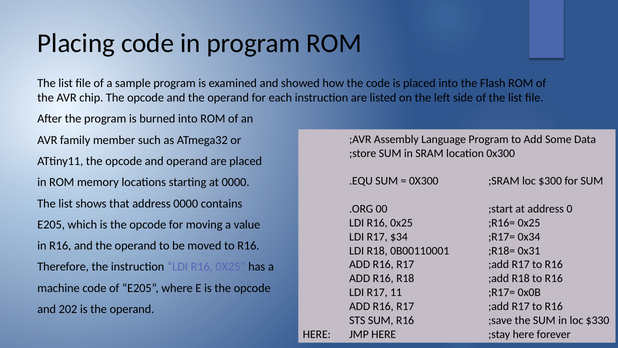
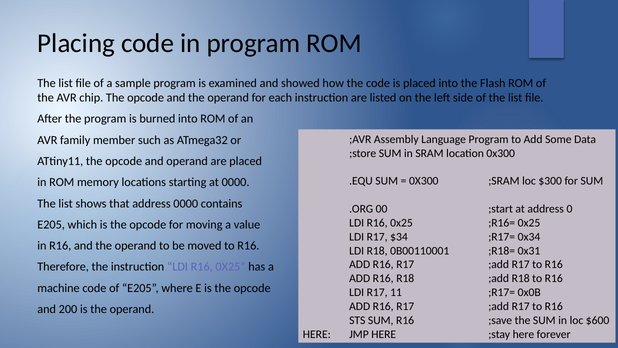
202: 202 -> 200 (68, 309)
$330: $330 -> $600 (598, 320)
